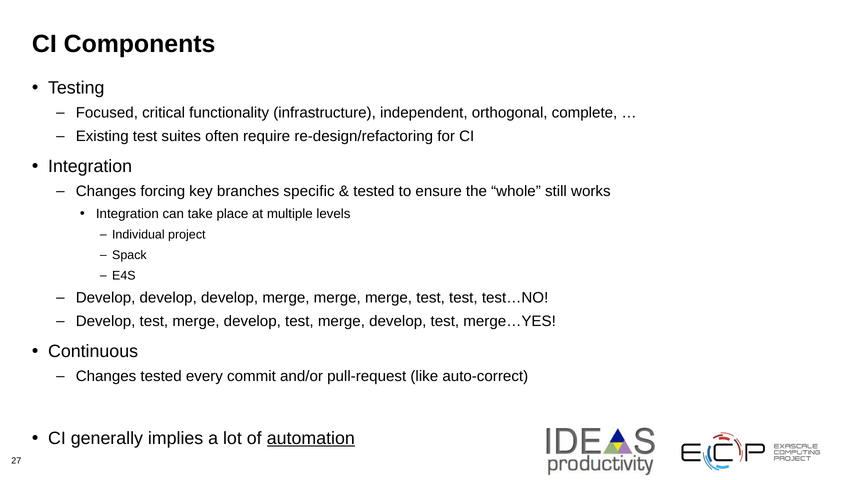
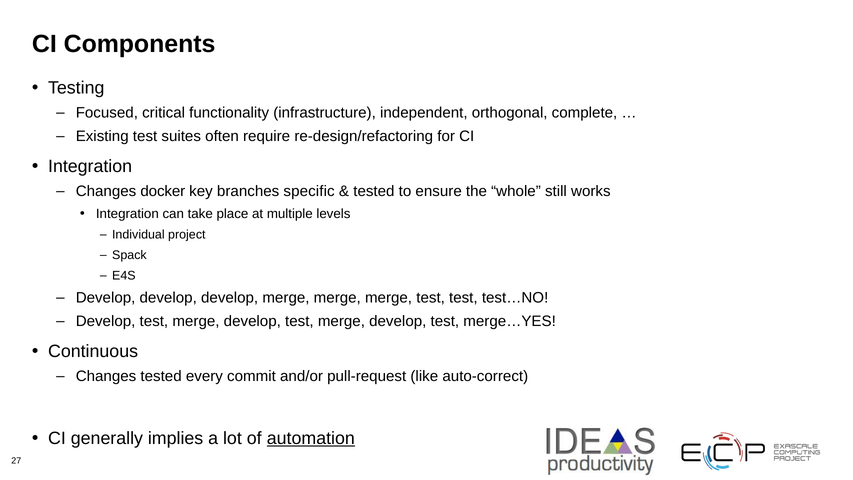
forcing: forcing -> docker (163, 191)
